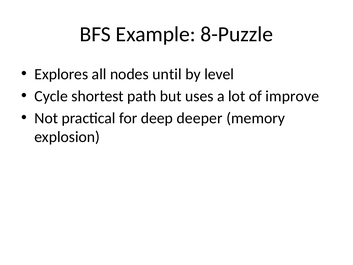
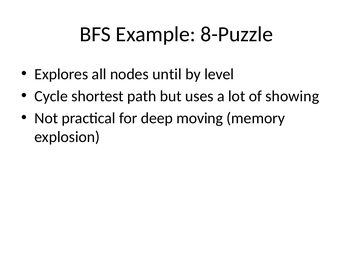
improve: improve -> showing (292, 96)
deeper: deeper -> moving (200, 118)
